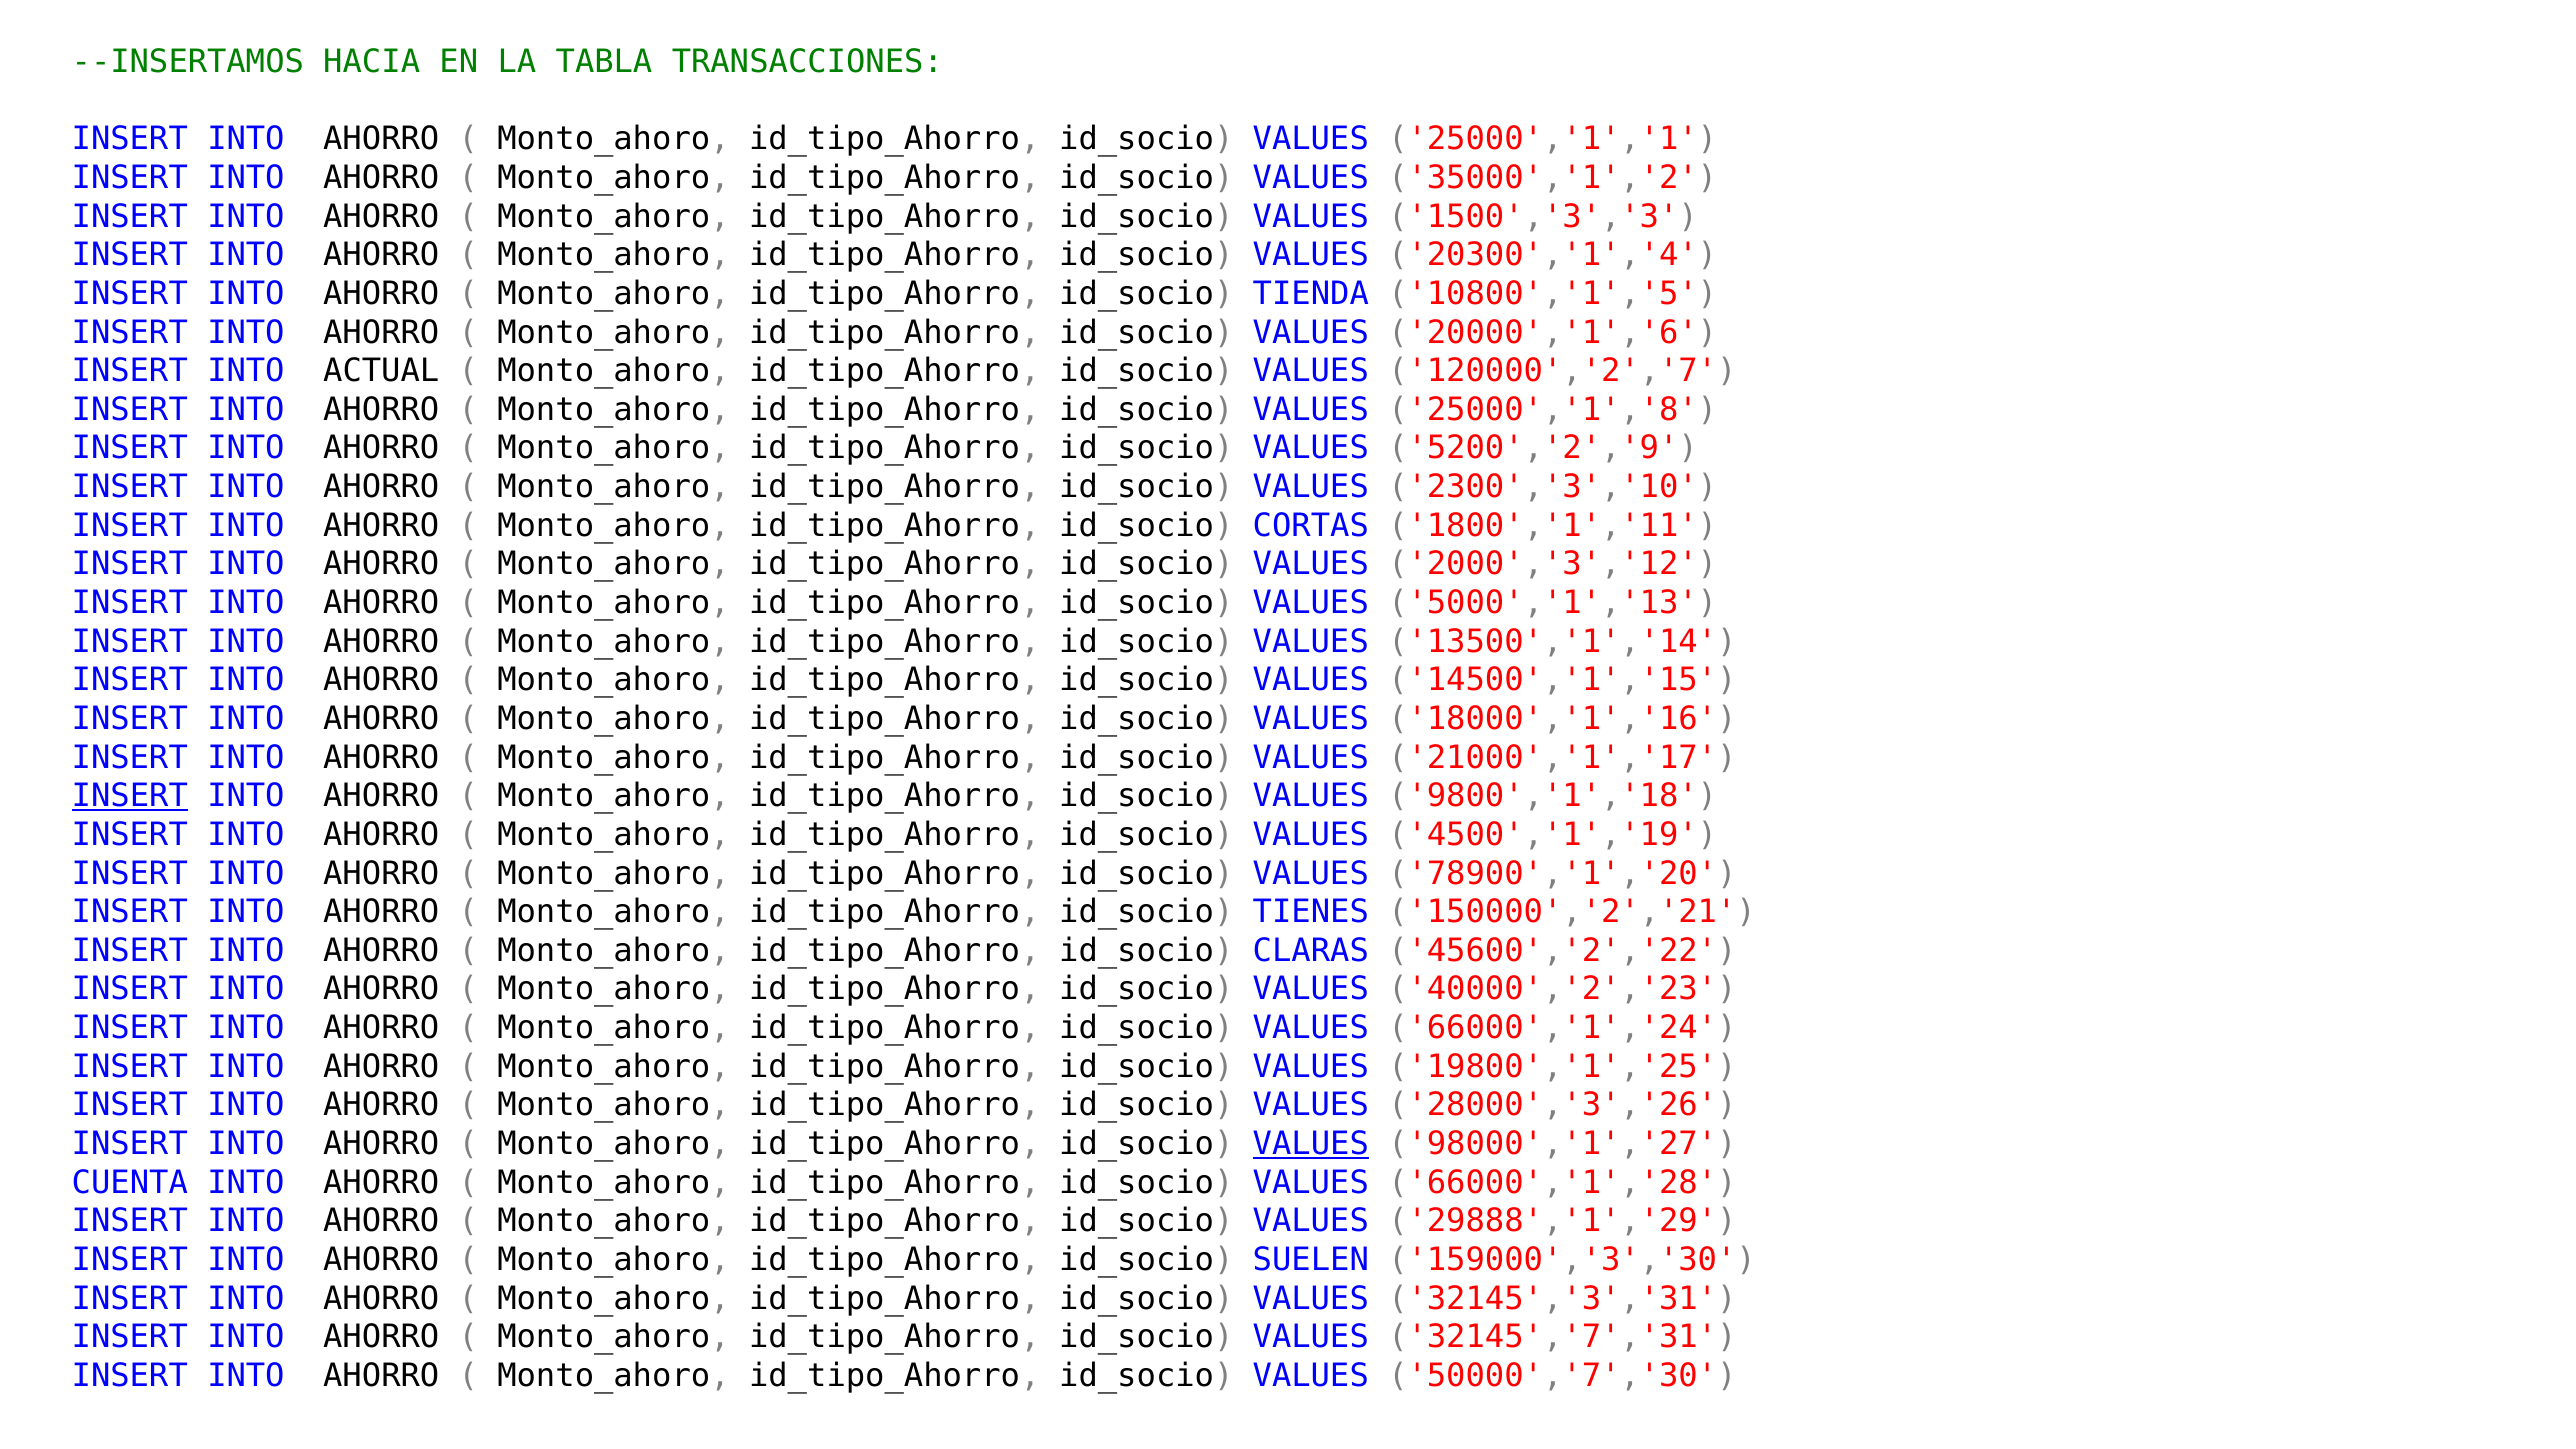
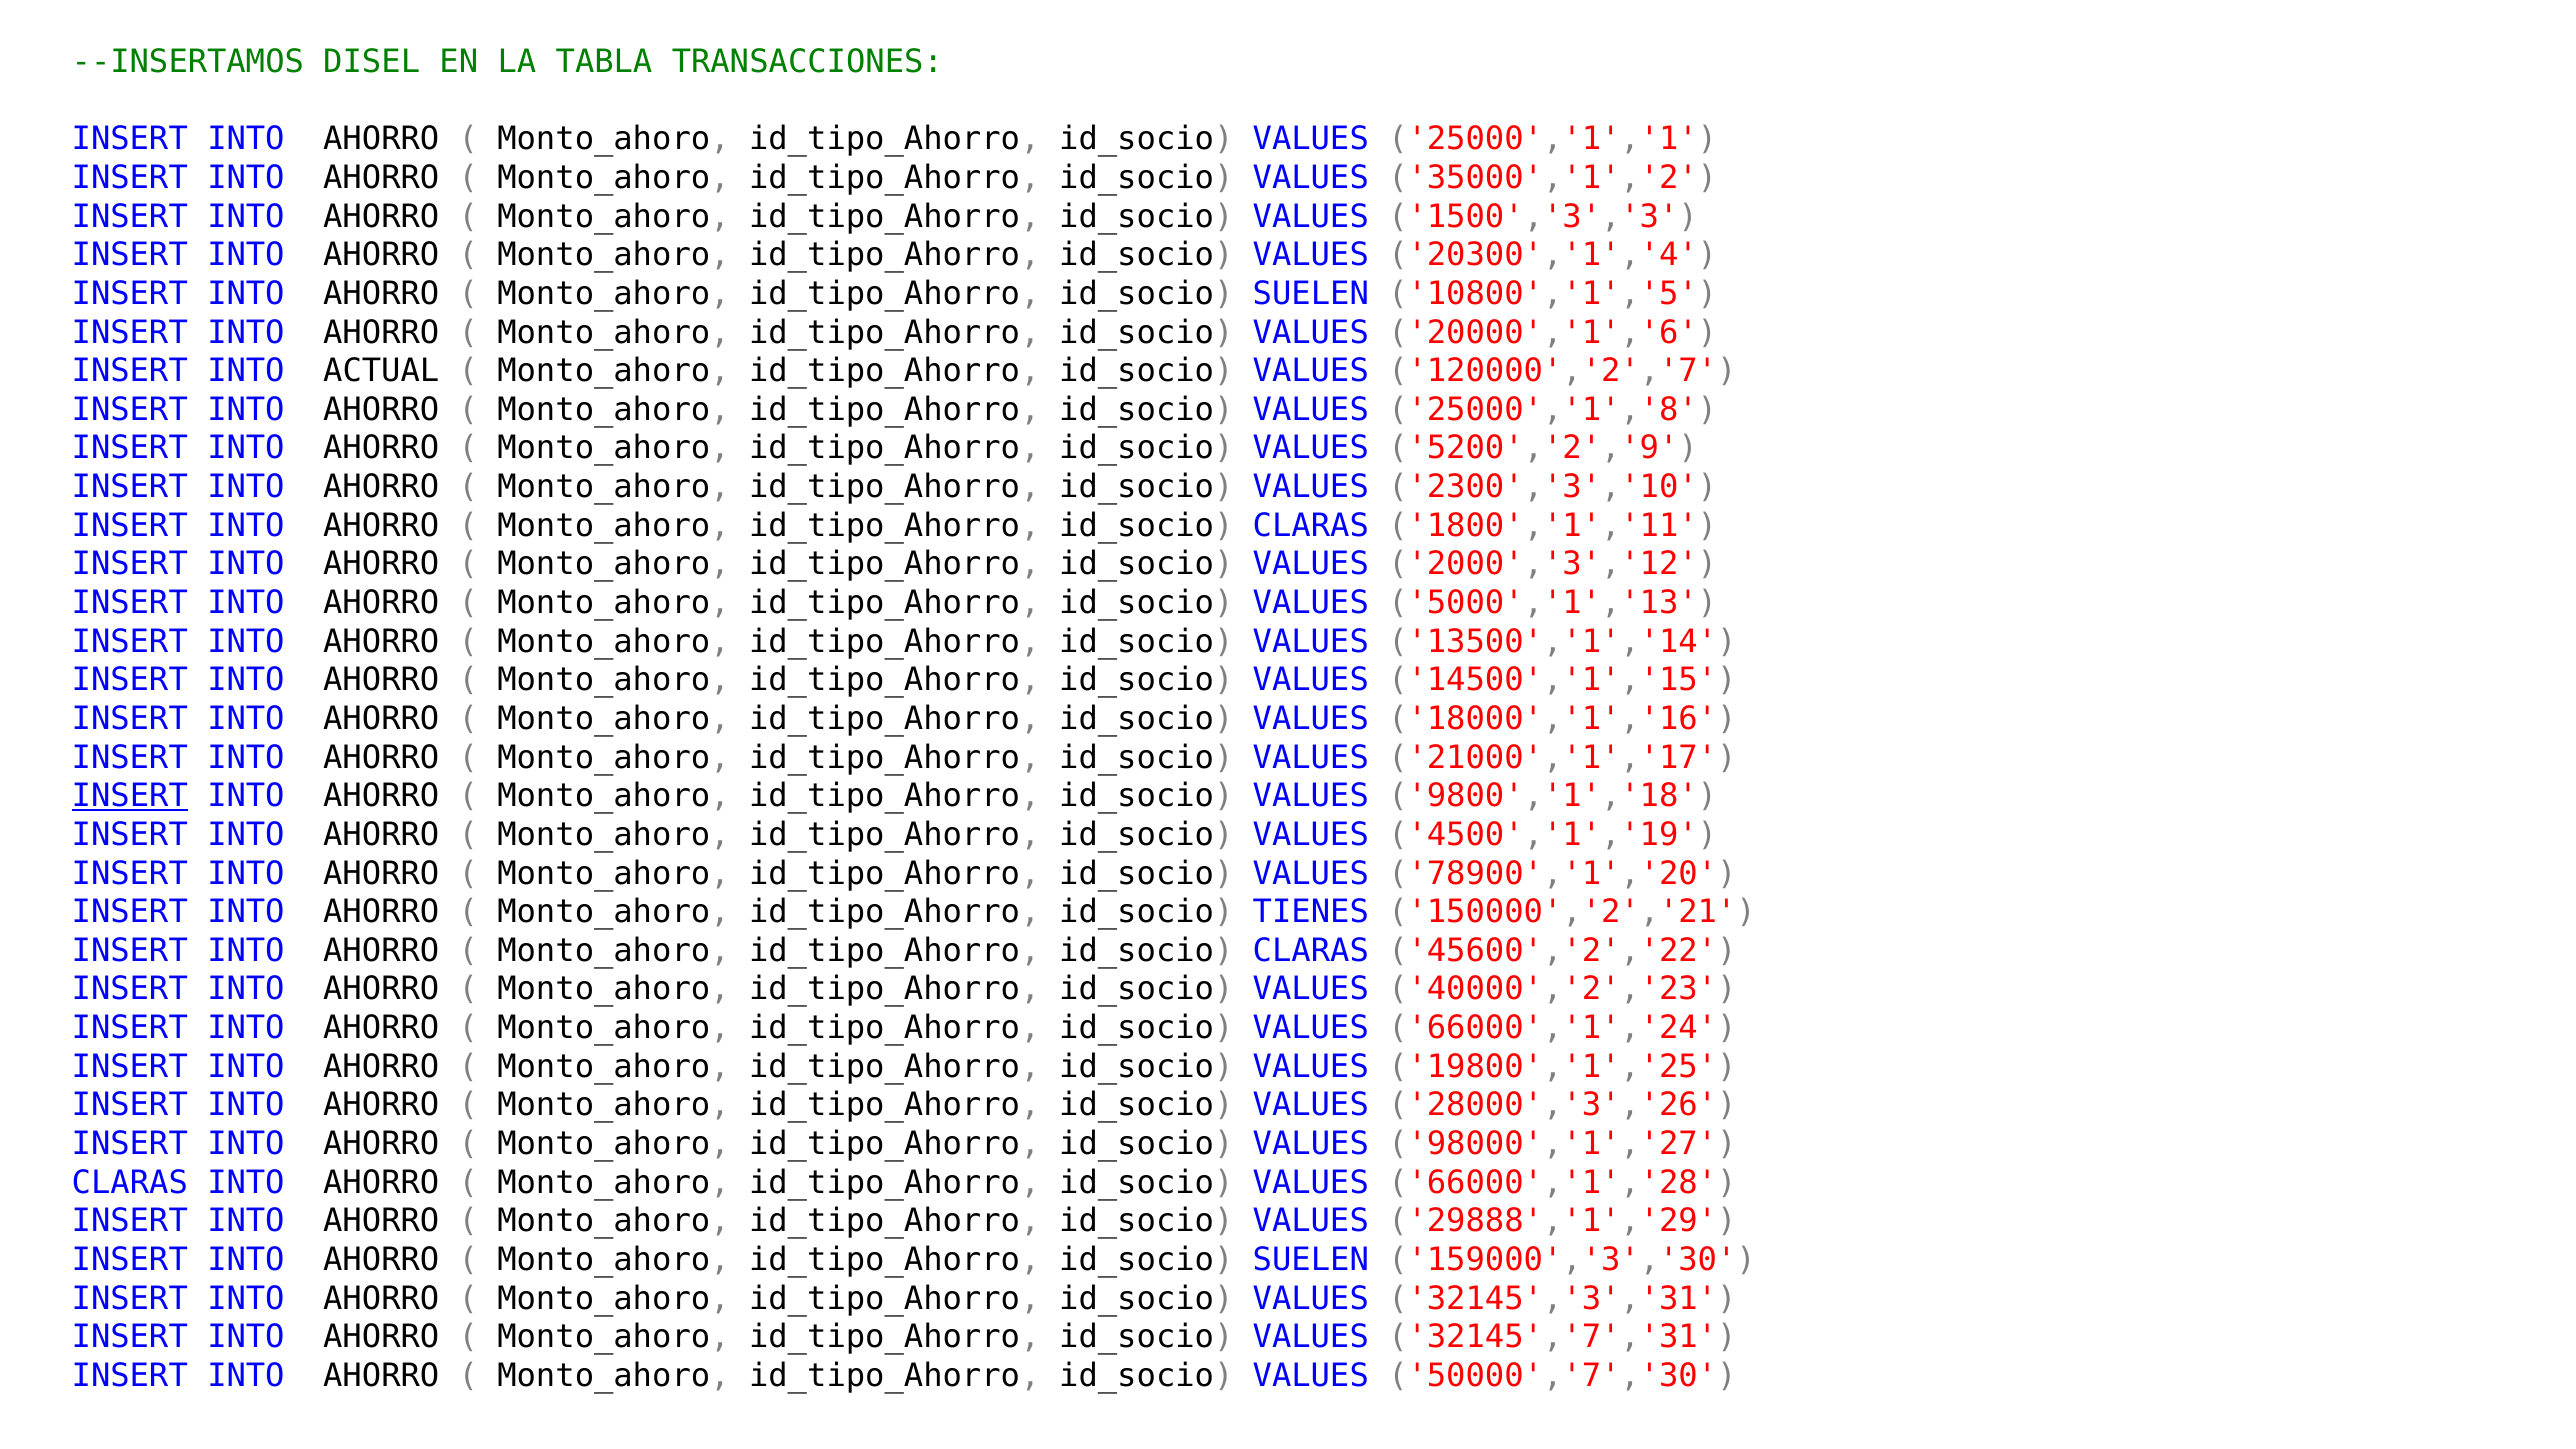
HACIA: HACIA -> DISEL (372, 62)
TIENDA: TIENDA -> SUELEN (1311, 294)
CORTAS: CORTAS -> CLARAS (1311, 526)
VALUES underline: present -> none (1311, 1144)
CUENTA: CUENTA -> CLARAS (130, 1182)
